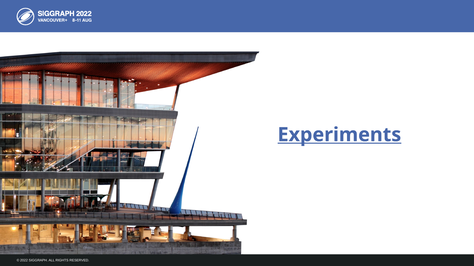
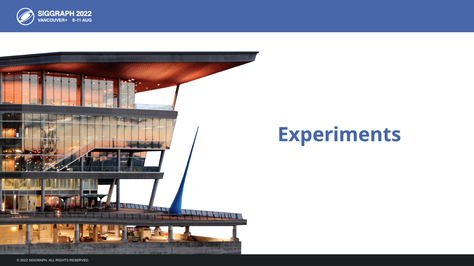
Experiments underline: present -> none (339, 135)
